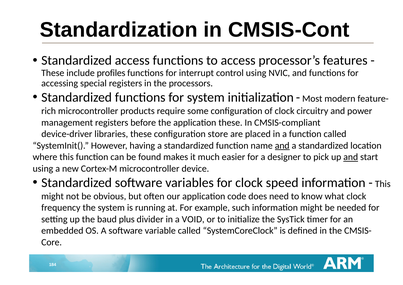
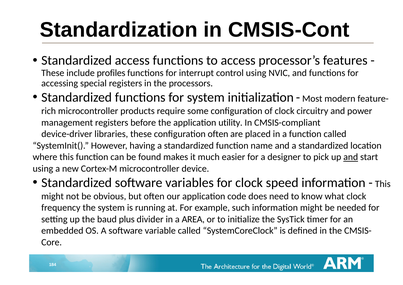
application these: these -> utility (230, 123)
configuration store: store -> often (218, 134)
and underline: present -> none (282, 145)
VOID: VOID -> AREA (193, 219)
